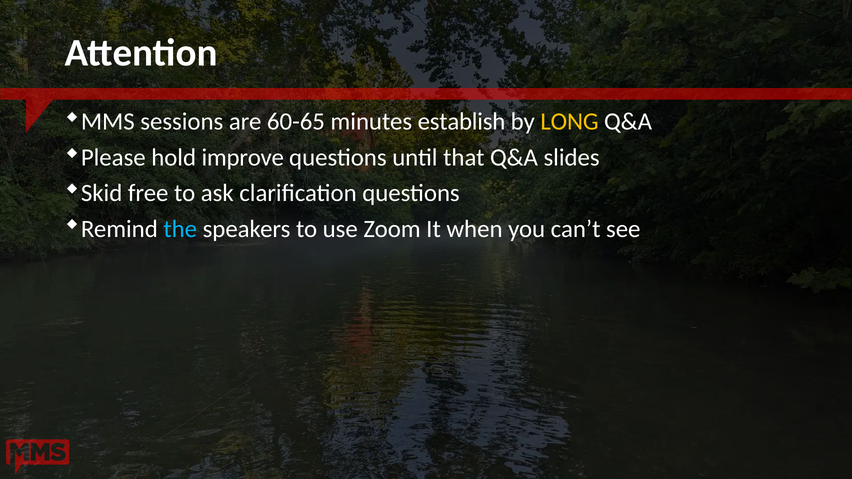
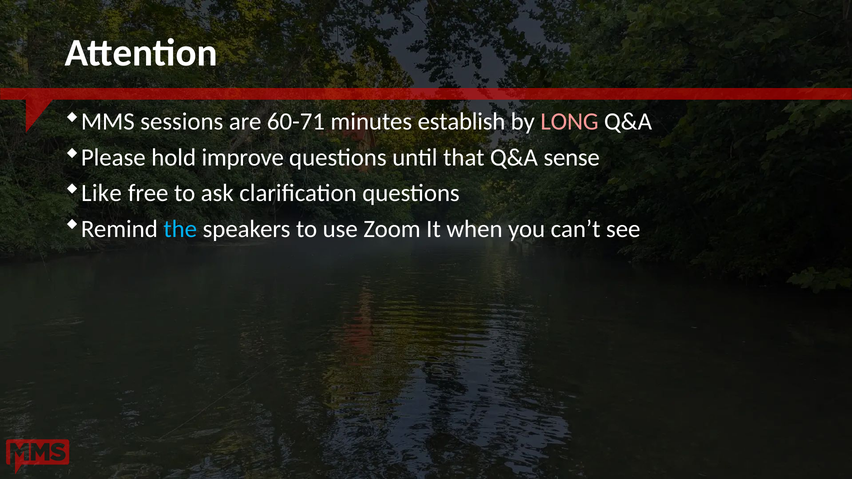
60-65: 60-65 -> 60-71 (296, 122)
LONG colour: yellow -> pink (569, 122)
slides: slides -> sense (572, 158)
Skid: Skid -> Like (101, 193)
